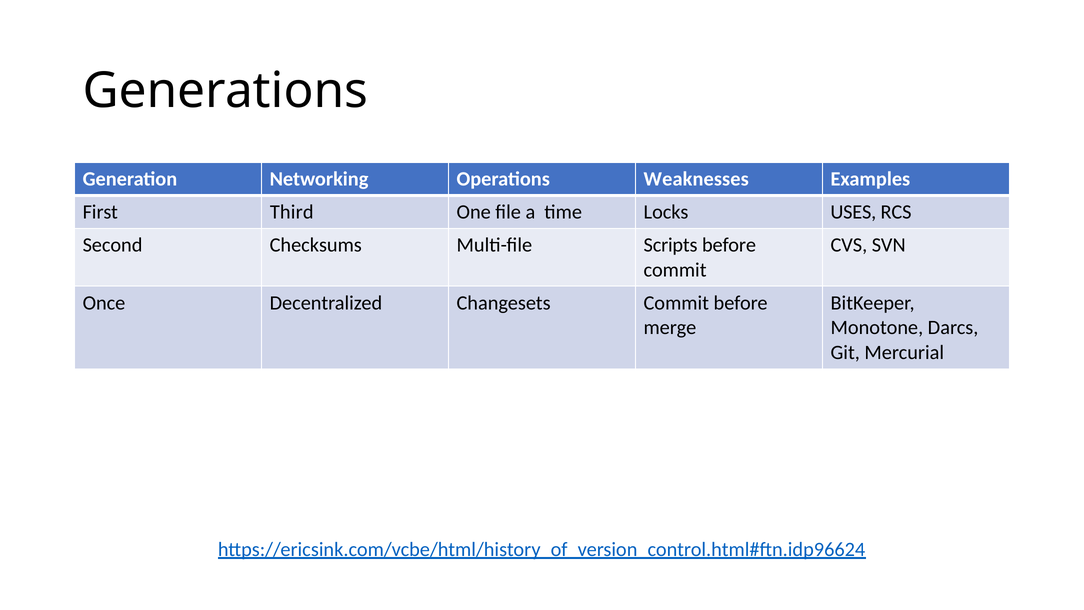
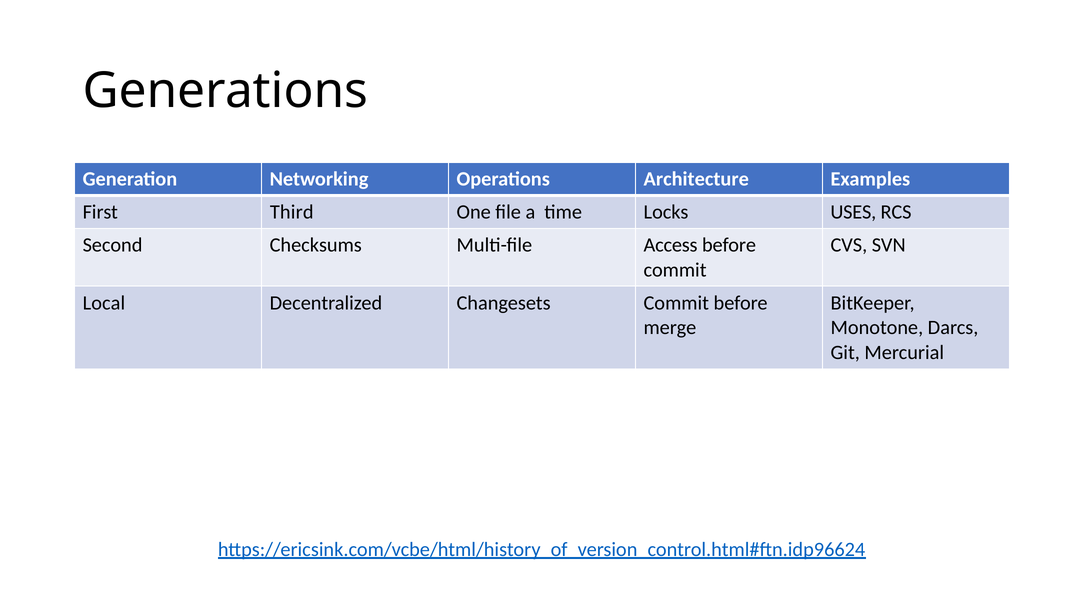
Weaknesses: Weaknesses -> Architecture (696, 179)
Scripts: Scripts -> Access (671, 245)
Once: Once -> Local (104, 303)
